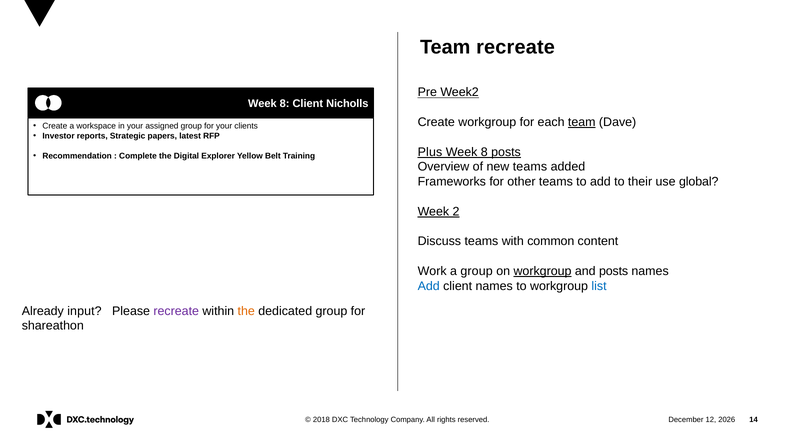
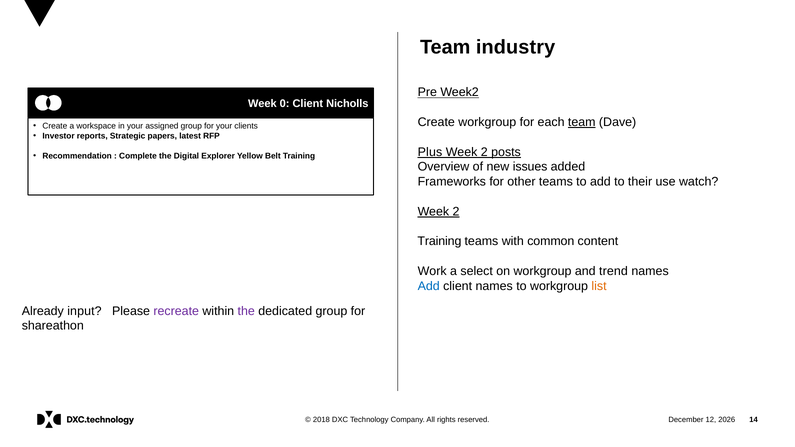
Team recreate: recreate -> industry (516, 47)
8: 8 -> 0 (285, 104)
8: 8 -> 2 (484, 152)
new teams: teams -> issues (530, 167)
global: global -> watch (699, 182)
Discuss: Discuss -> Training (439, 241)
a group: group -> select (477, 271)
workgroup underline: present -> none (543, 271)
and posts: posts -> trend (613, 271)
list colour: blue -> orange (599, 286)
the colour: orange -> purple (246, 311)
